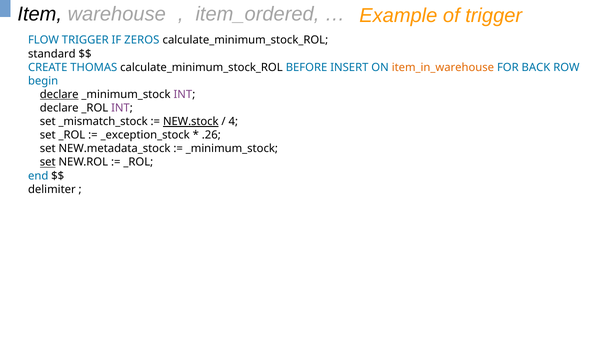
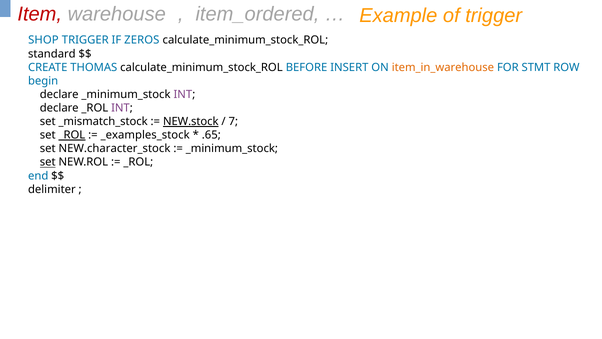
Item colour: black -> red (40, 14)
FLOW: FLOW -> SHOP (43, 40)
BACK: BACK -> STMT (536, 67)
declare underline: present -> none (59, 94)
4: 4 -> 7 (233, 121)
_ROL underline: none -> present (72, 135)
_exception_stock: _exception_stock -> _examples_stock (145, 135)
.26: .26 -> .65 (211, 135)
NEW.metadata_stock: NEW.metadata_stock -> NEW.character_stock (114, 149)
